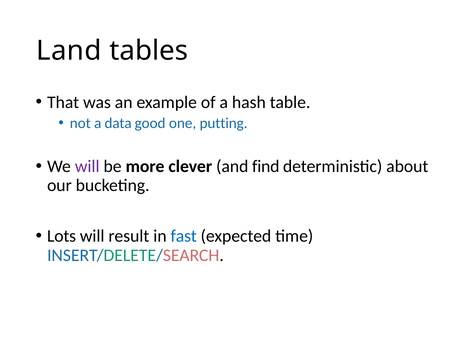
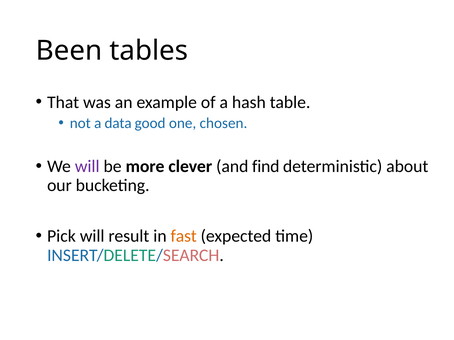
Land: Land -> Been (69, 51)
putting: putting -> chosen (223, 123)
Lots: Lots -> Pick (61, 237)
fast colour: blue -> orange (184, 237)
